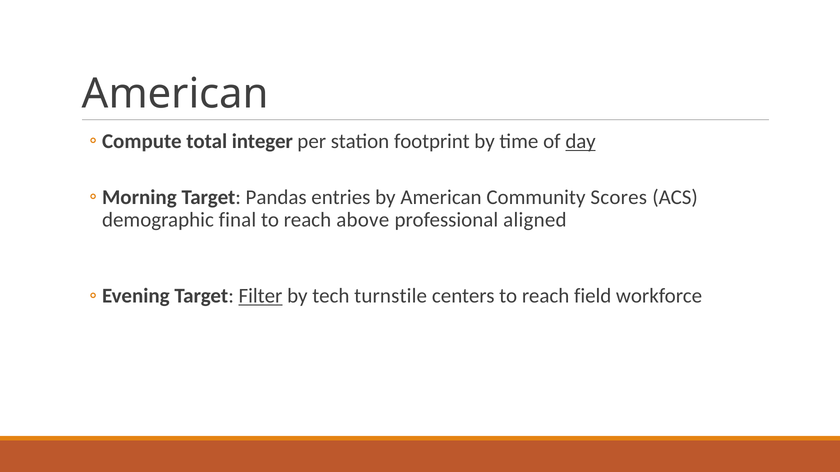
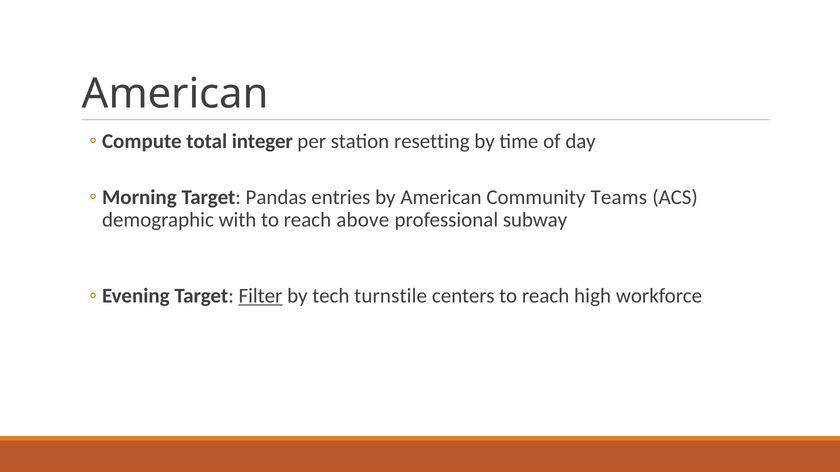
footprint: footprint -> resetting (432, 142)
day underline: present -> none (581, 142)
Scores: Scores -> Teams (619, 197)
final: final -> with (238, 220)
aligned: aligned -> subway (535, 220)
field: field -> high (593, 296)
